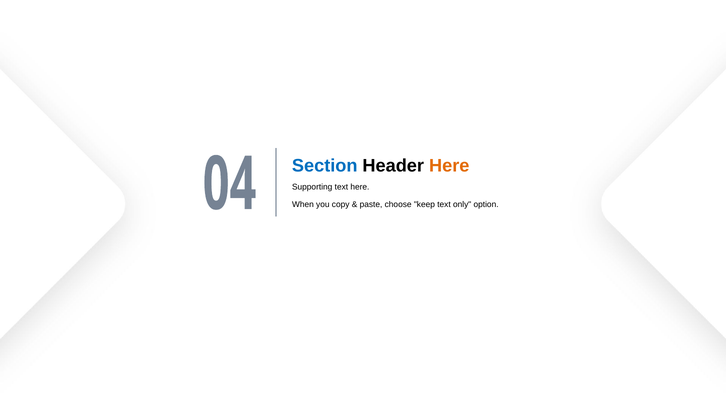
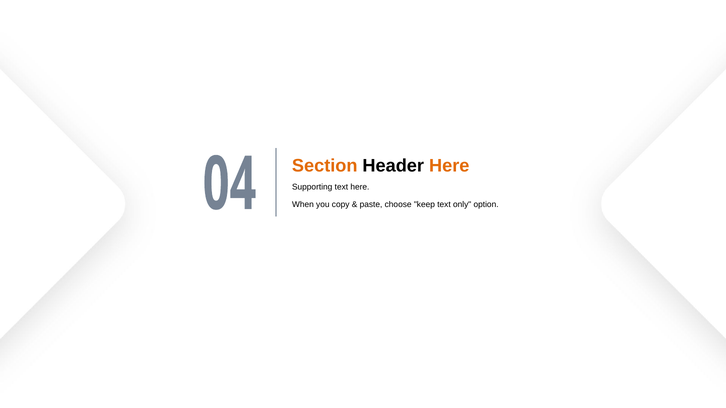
Section colour: blue -> orange (325, 166)
